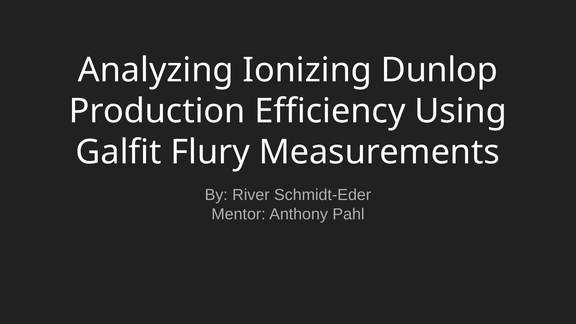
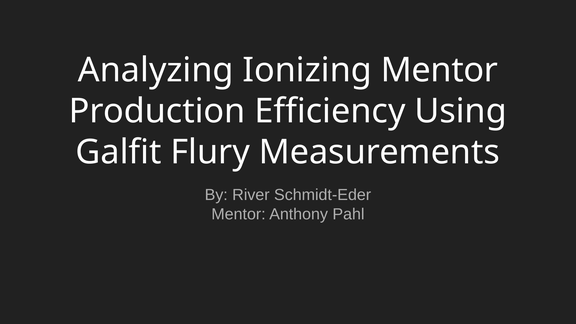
Ionizing Dunlop: Dunlop -> Mentor (439, 70)
